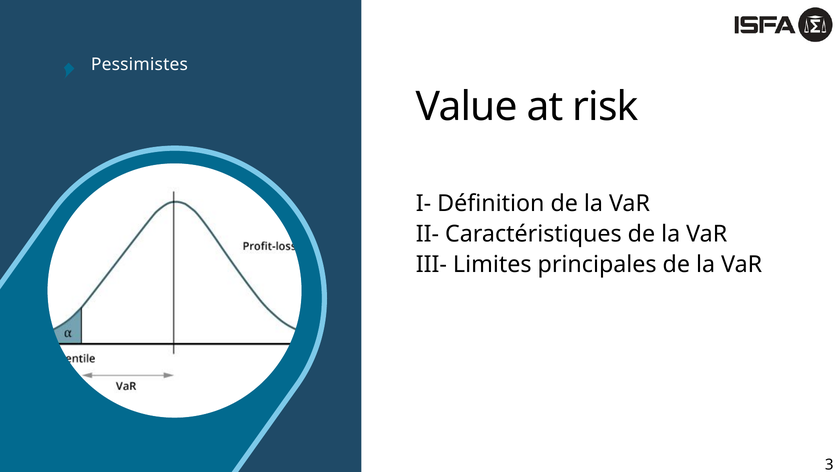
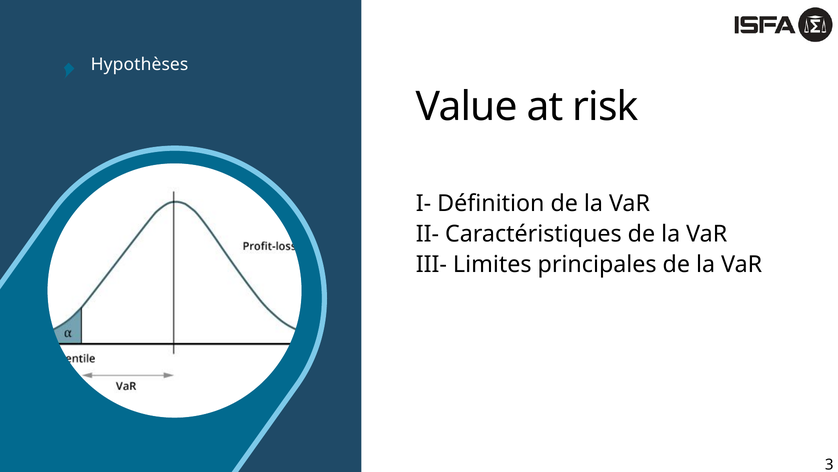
Pessimistes: Pessimistes -> Hypothèses (139, 65)
